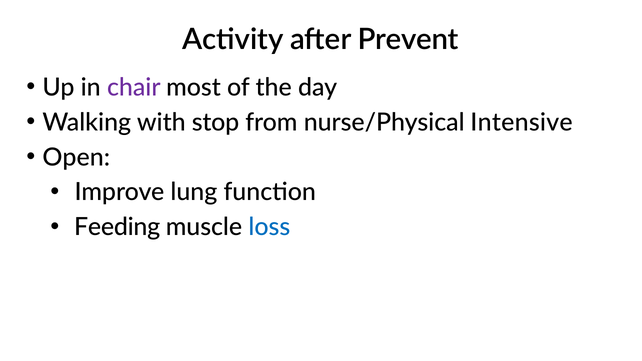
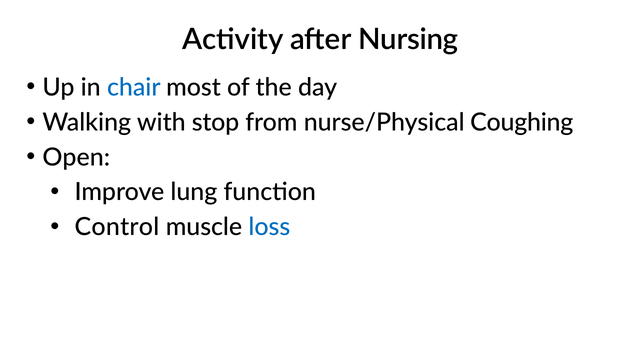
Prevent: Prevent -> Nursing (408, 40)
chair colour: purple -> blue (134, 87)
Intensive: Intensive -> Coughing (522, 122)
Feeding: Feeding -> Control (117, 227)
